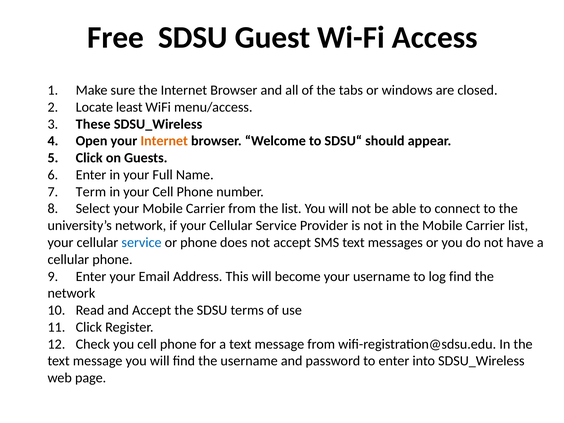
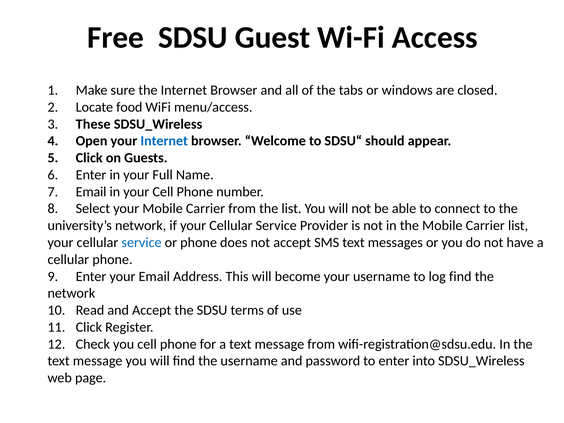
least: least -> food (129, 107)
Internet colour: orange -> blue (164, 141)
7 Term: Term -> Email (91, 192)
